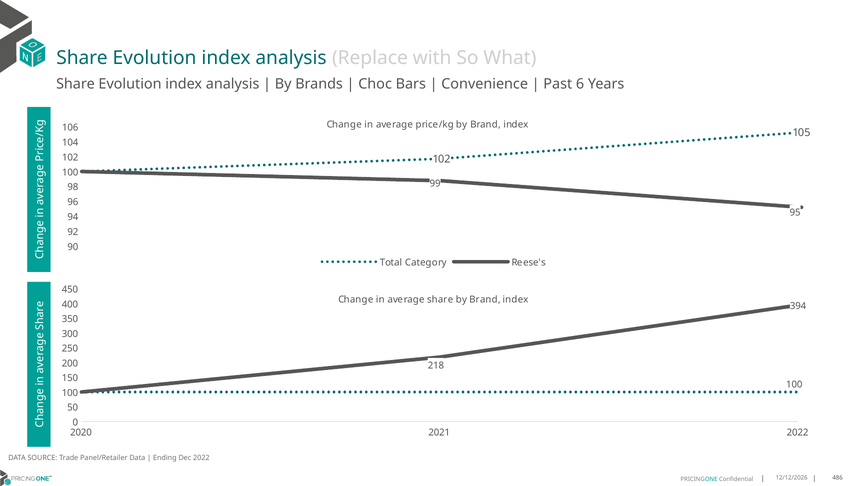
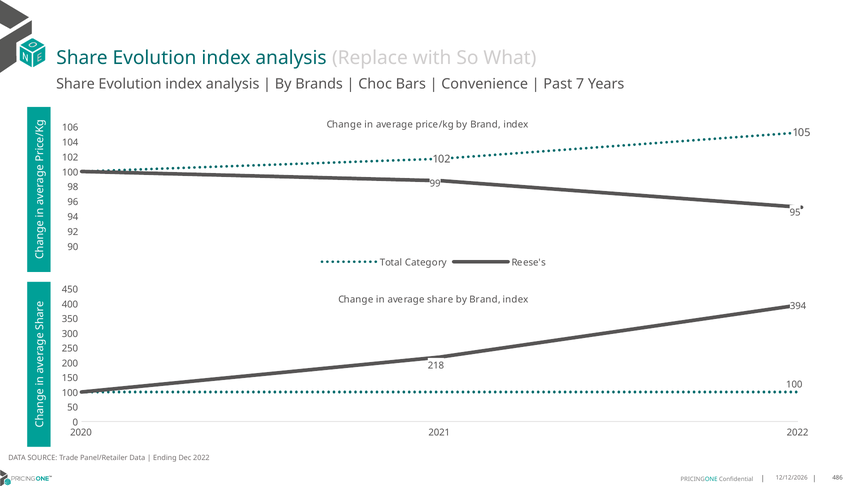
6: 6 -> 7 (580, 84)
